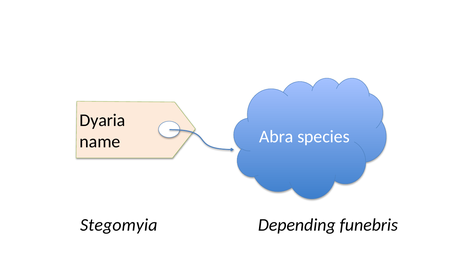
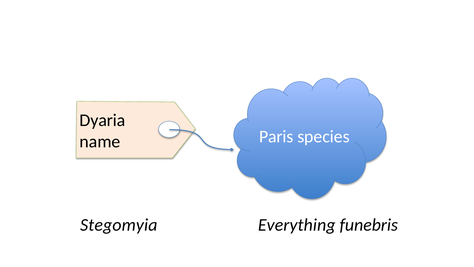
Abra: Abra -> Paris (276, 136)
Depending: Depending -> Everything (297, 225)
